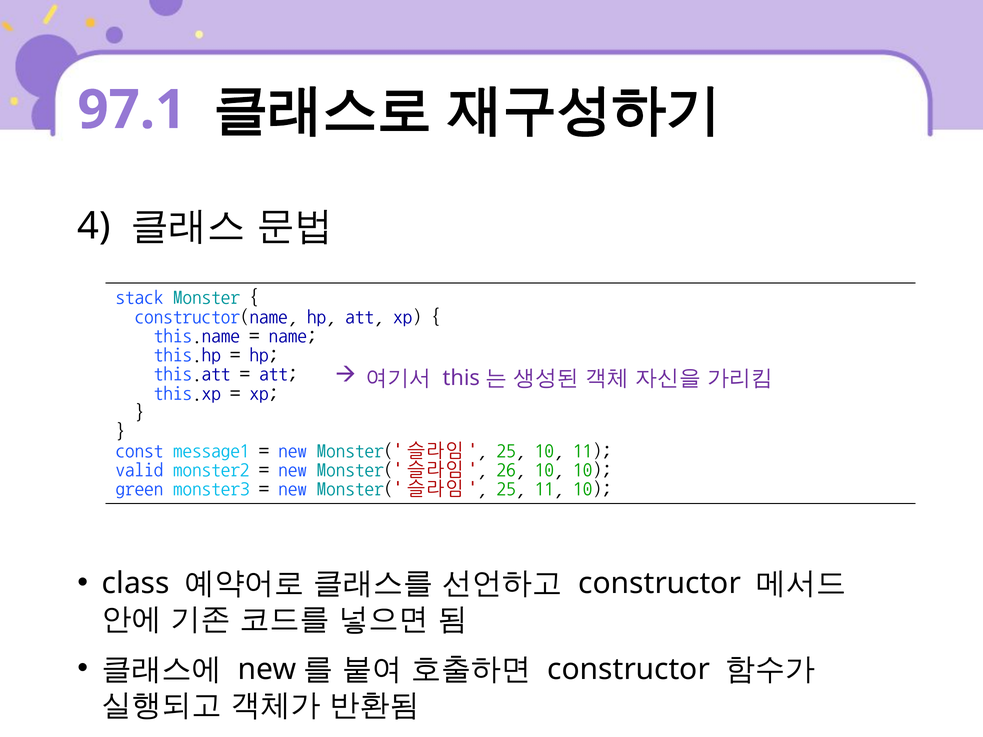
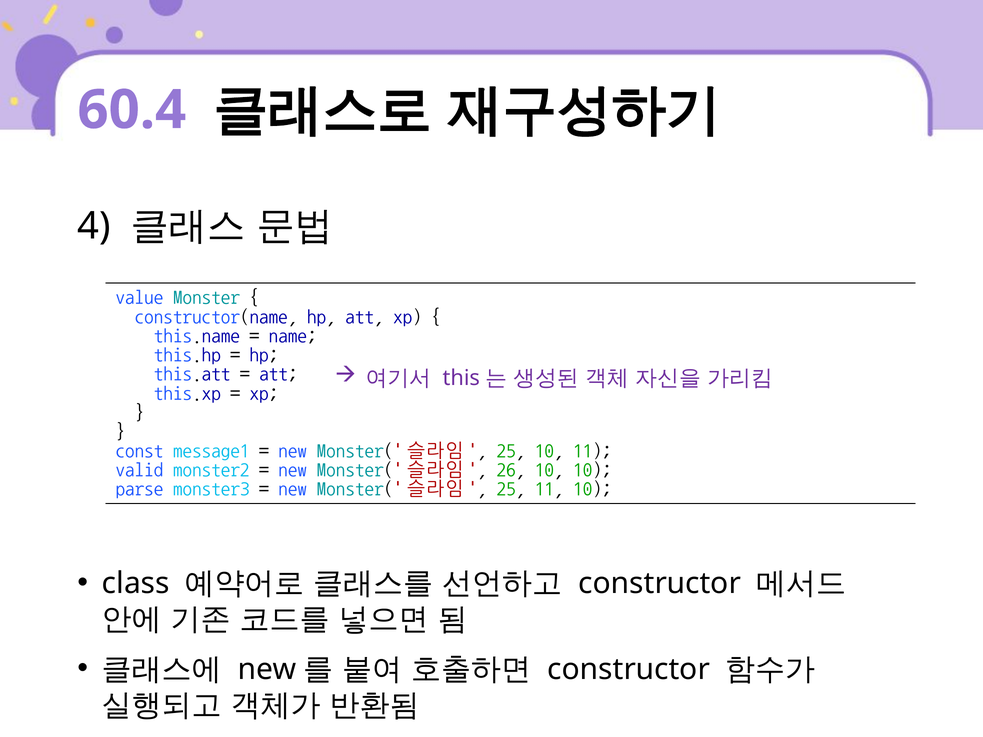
97.1: 97.1 -> 60.4 (132, 110)
stack: stack -> value (139, 297)
green: green -> parse (139, 489)
